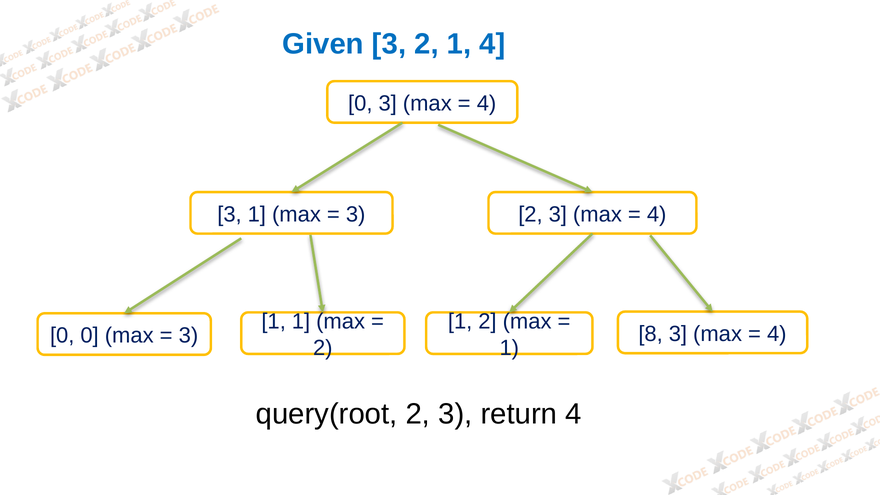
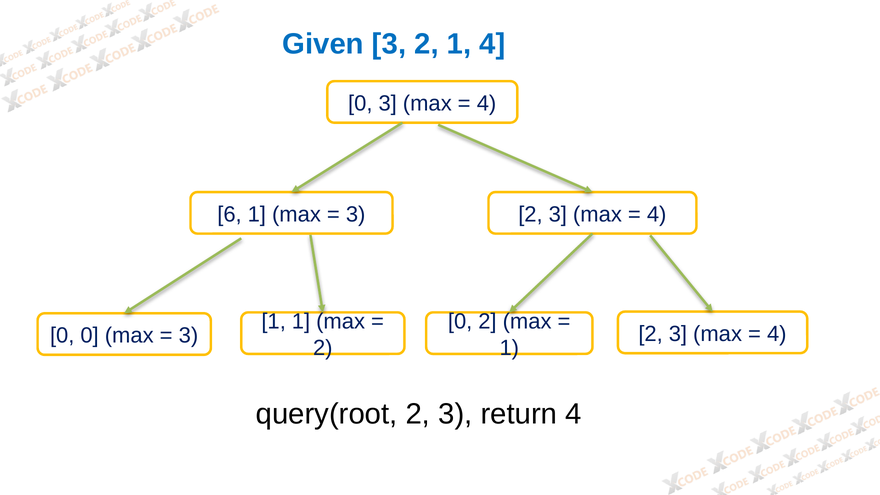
3: 3 -> 6 (230, 214)
1: 1 -> 0 (460, 321)
8: 8 -> 2 (651, 334)
